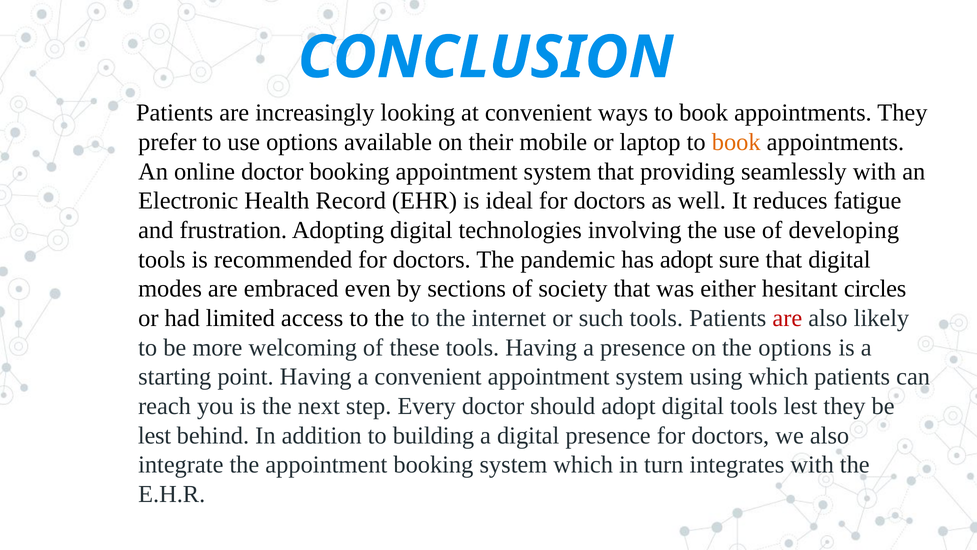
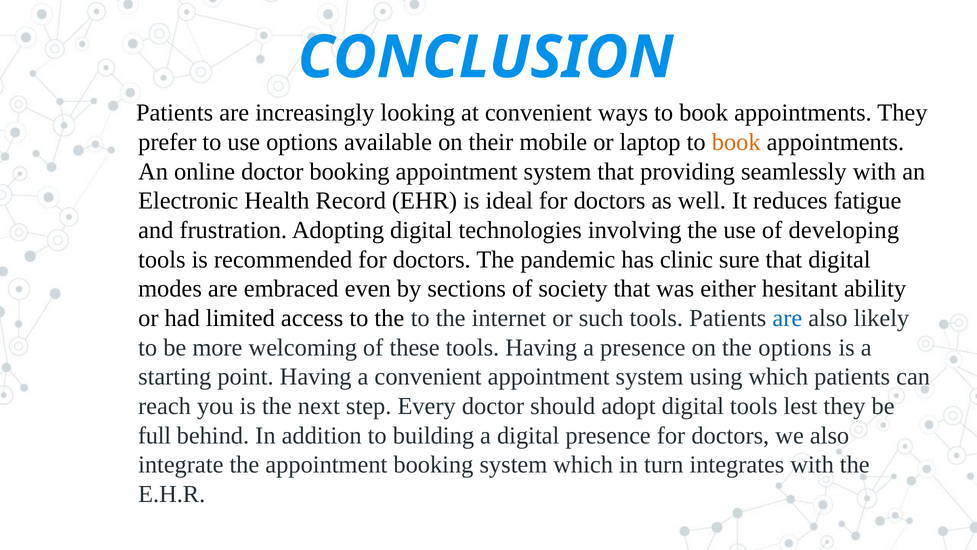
has adopt: adopt -> clinic (686, 259)
circles: circles -> ability (875, 289)
are colour: red -> blue (787, 318)
lest: lest -> full (155, 435)
